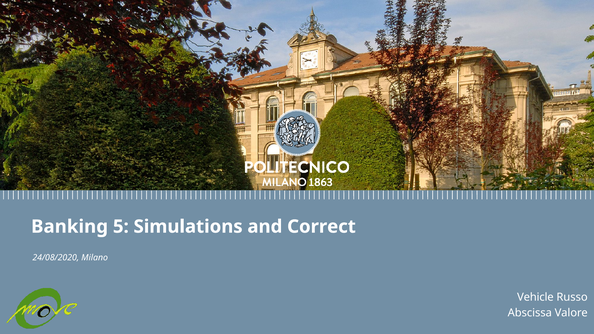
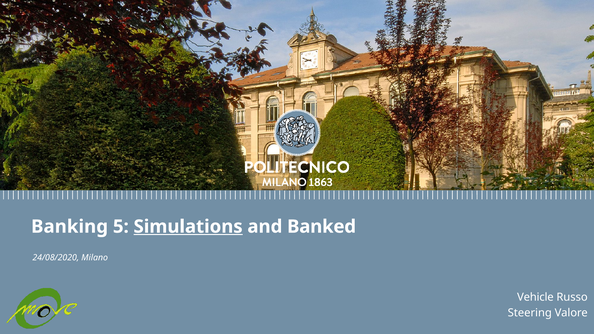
Simulations underline: none -> present (188, 227)
Correct: Correct -> Banked (322, 227)
Abscissa: Abscissa -> Steering (530, 313)
